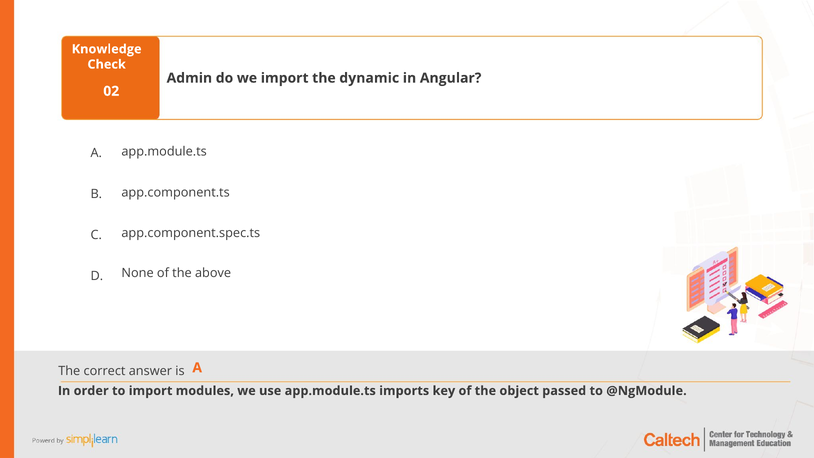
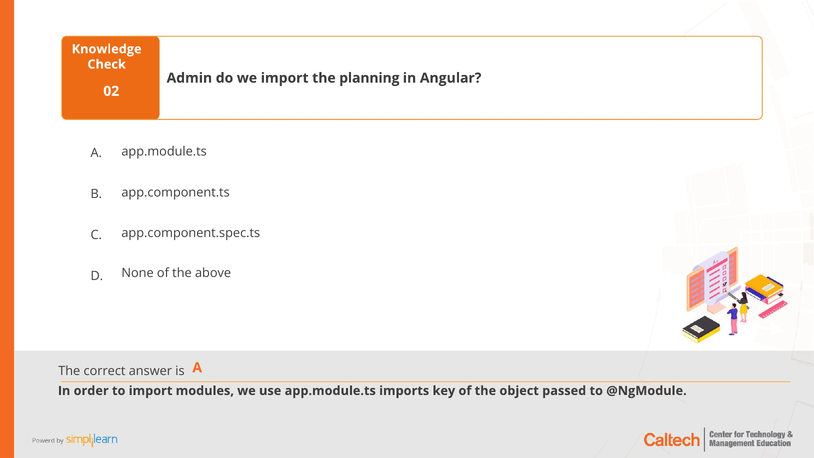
dynamic: dynamic -> planning (369, 78)
